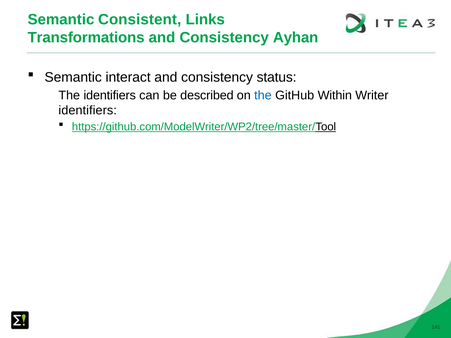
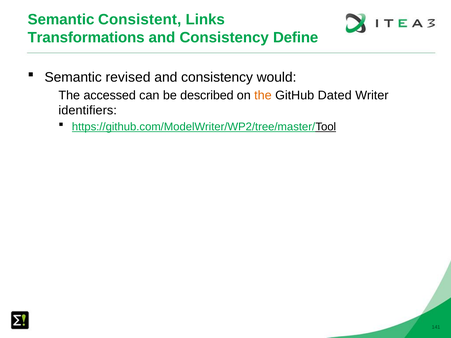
Ayhan: Ayhan -> Define (296, 38)
interact: interact -> revised (128, 77)
status: status -> would (277, 77)
The identifiers: identifiers -> accessed (110, 95)
the colour: blue -> orange (263, 95)
Within: Within -> Dated (335, 95)
